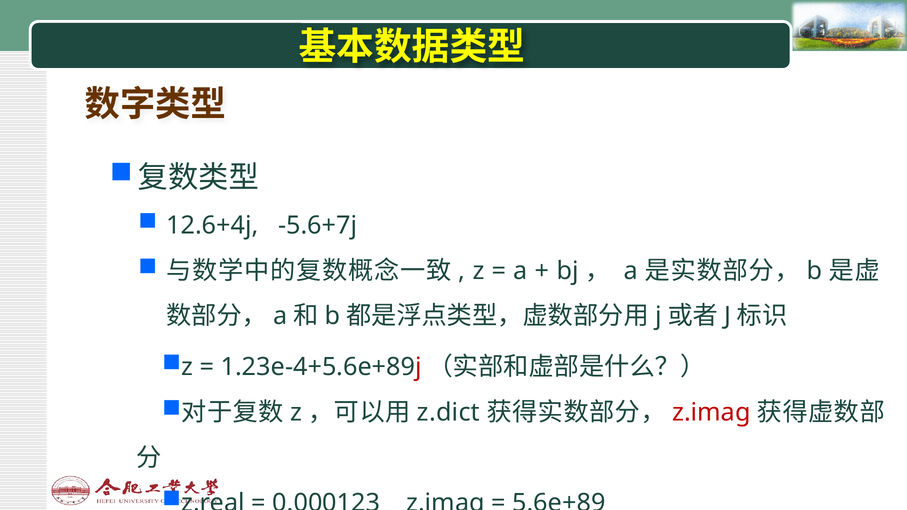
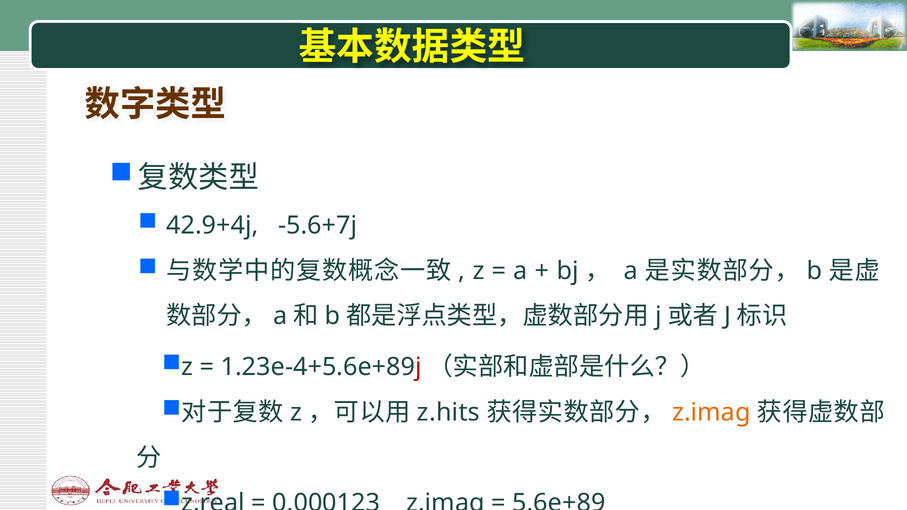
12.6+4j: 12.6+4j -> 42.9+4j (212, 226)
z.dict: z.dict -> z.hits (448, 413)
z.imag colour: red -> orange (711, 413)
